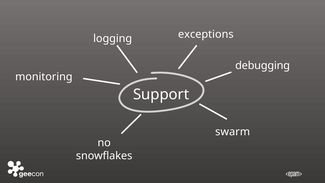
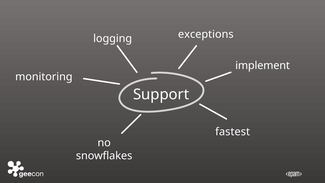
debugging: debugging -> implement (263, 65)
swarm: swarm -> fastest (233, 132)
